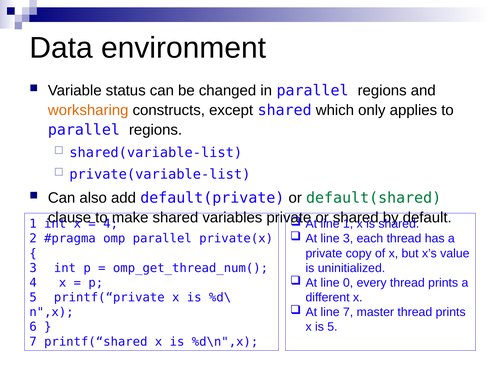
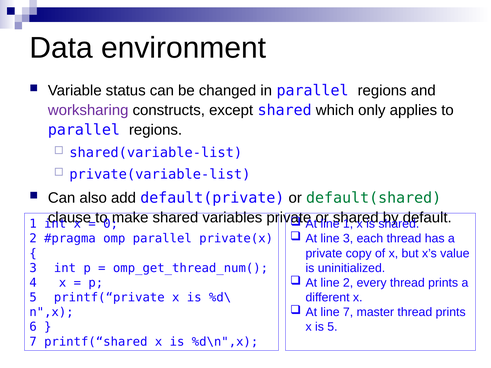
worksharing colour: orange -> purple (88, 110)
4: 4 -> 0 (111, 224)
line 0: 0 -> 2 (348, 283)
